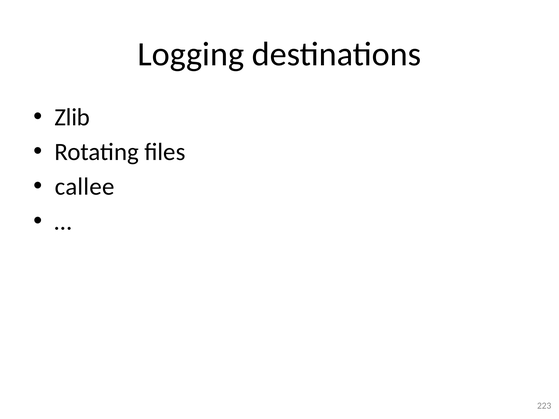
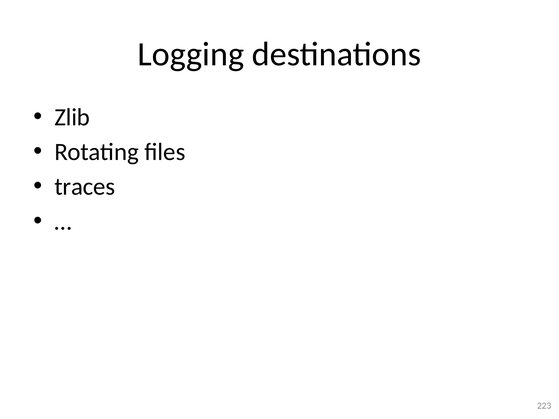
callee: callee -> traces (85, 187)
